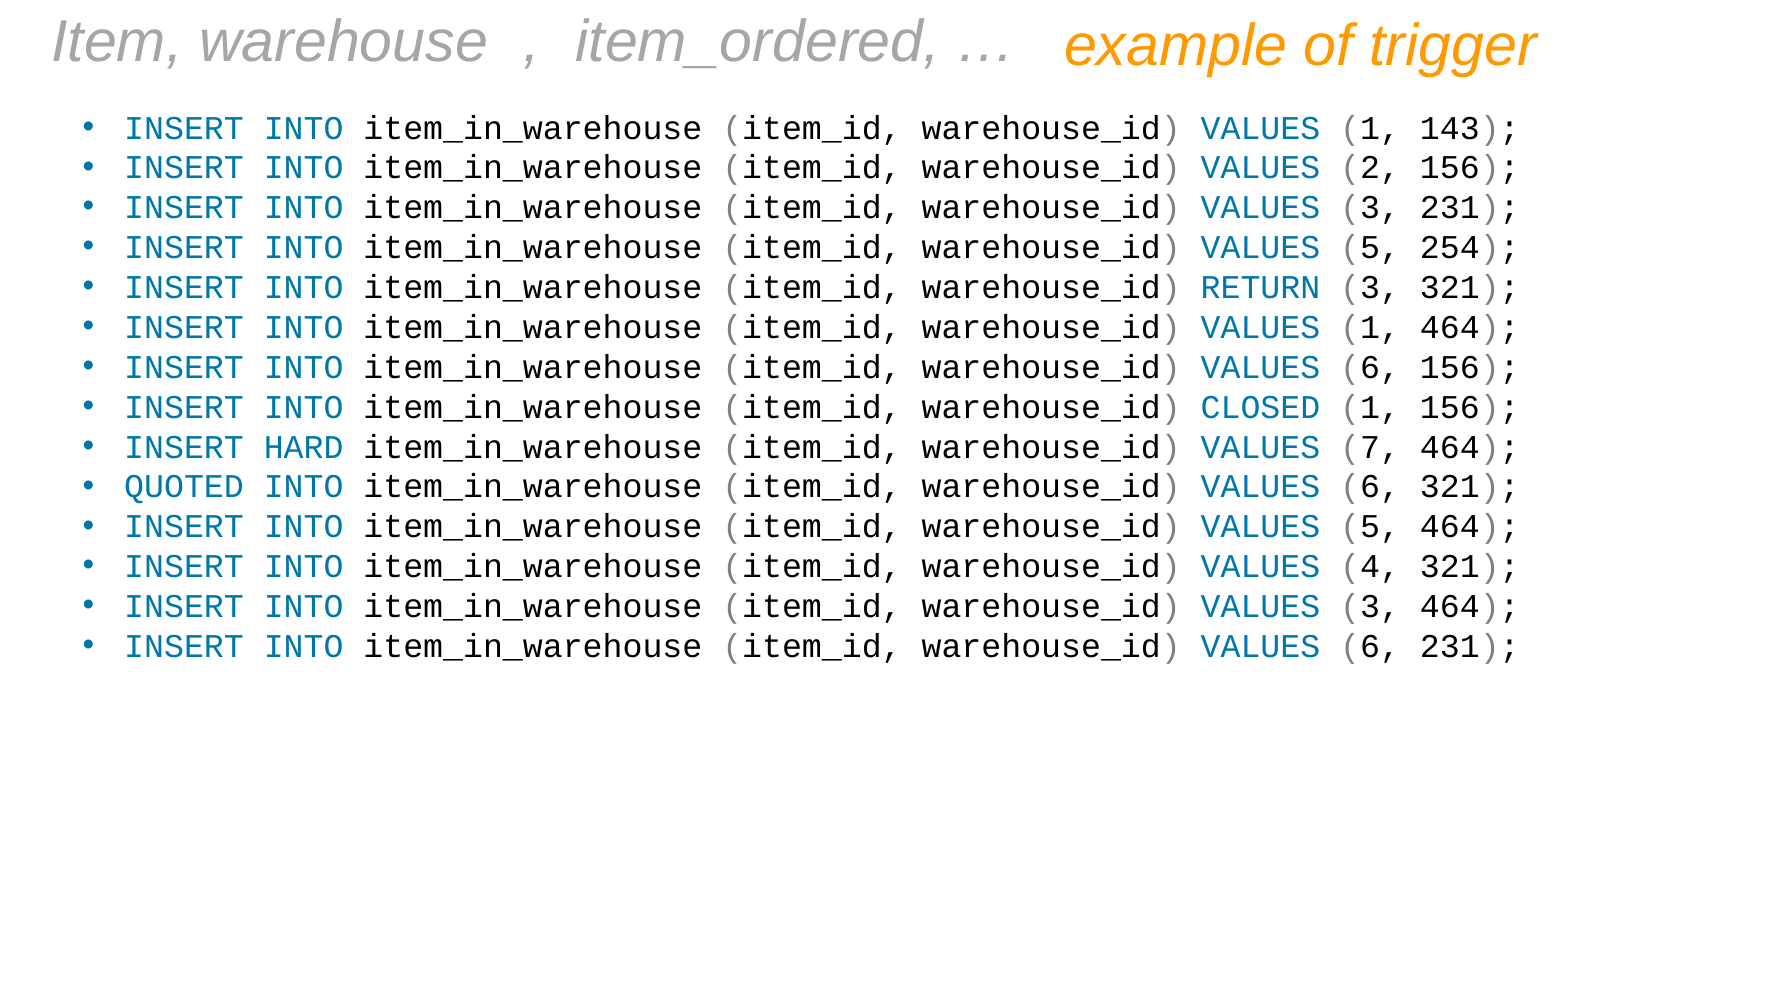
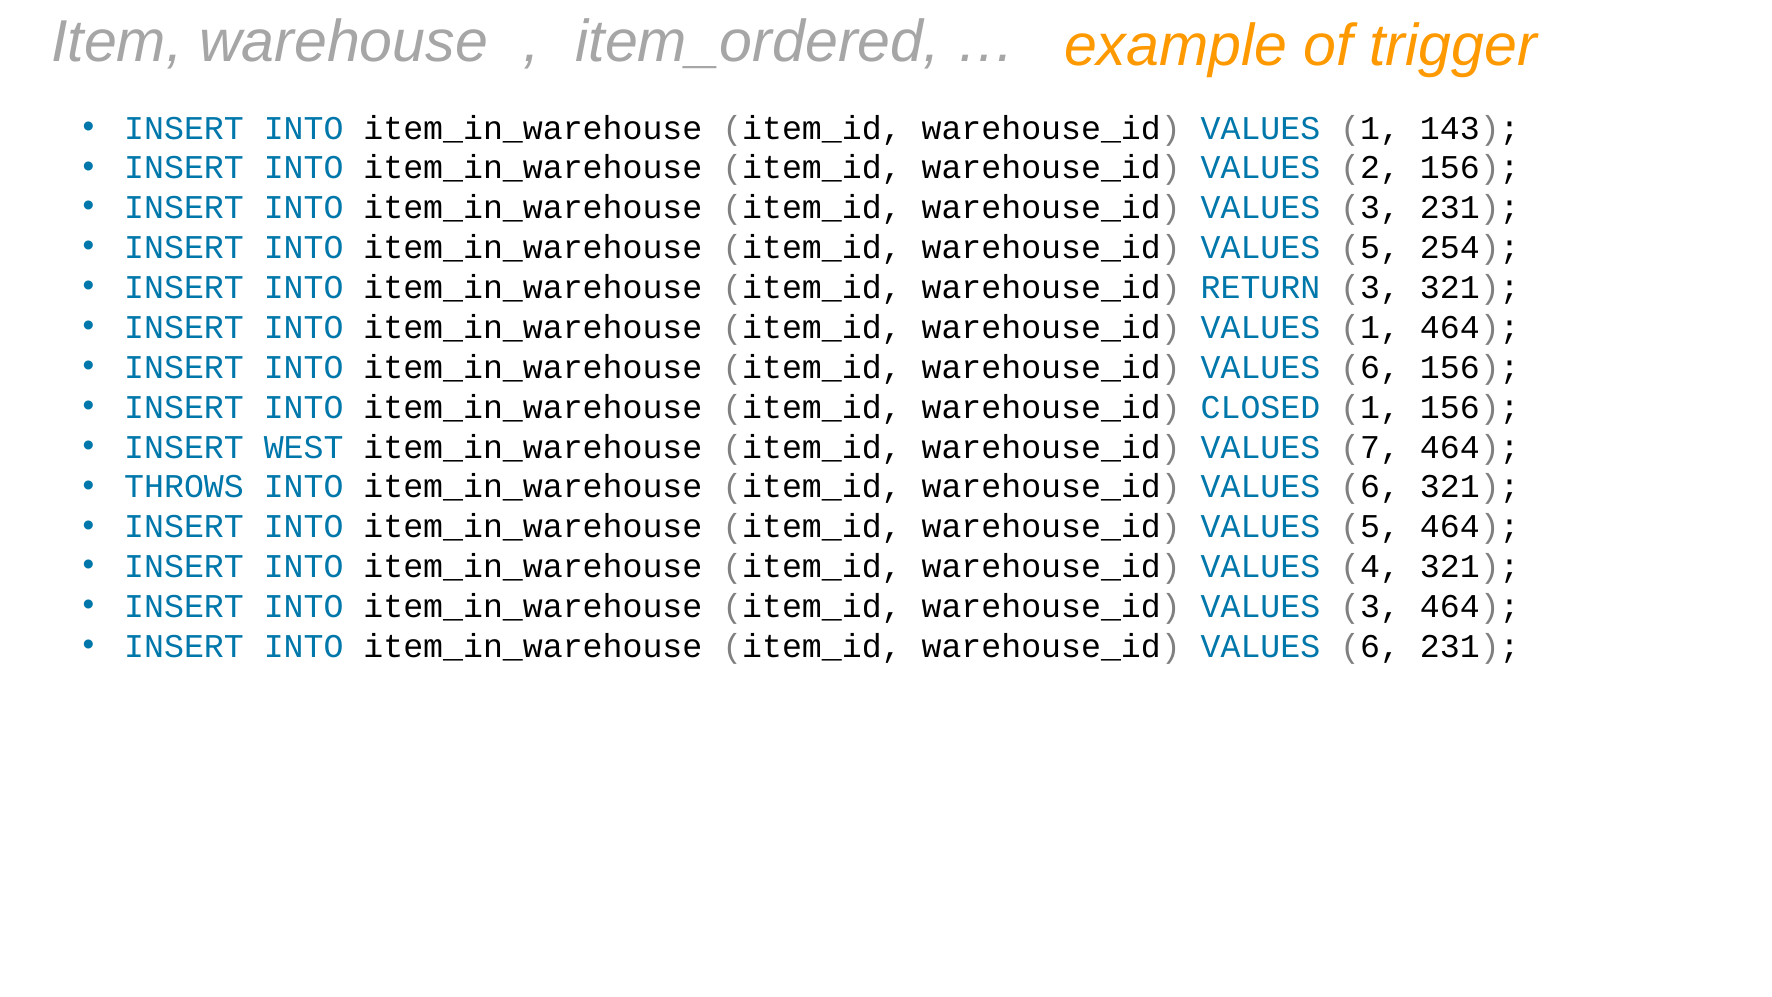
HARD: HARD -> WEST (304, 447)
QUOTED: QUOTED -> THROWS (184, 487)
